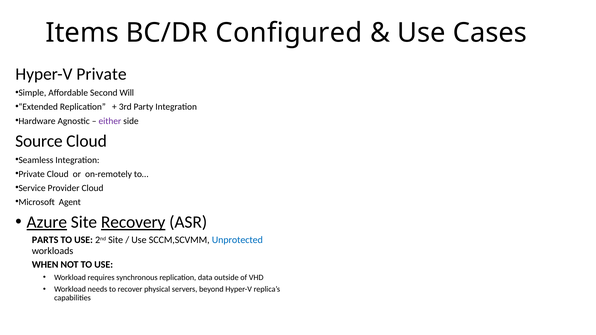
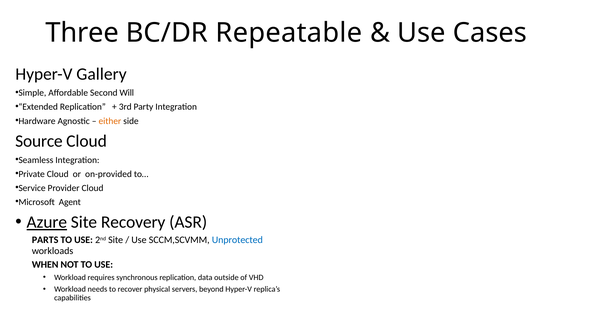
Items: Items -> Three (82, 33)
Configured: Configured -> Repeatable (289, 33)
Hyper-V Private: Private -> Gallery (102, 74)
either colour: purple -> orange (110, 121)
on-remotely: on-remotely -> on-provided (108, 174)
Recovery underline: present -> none (133, 222)
